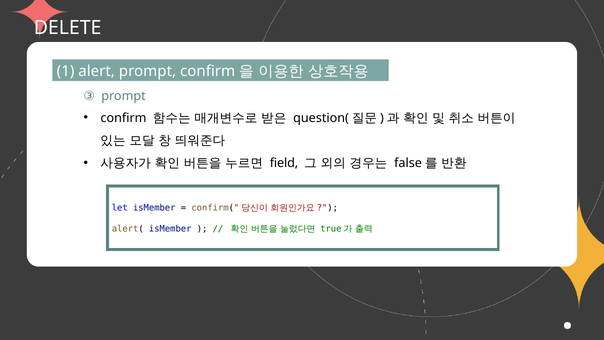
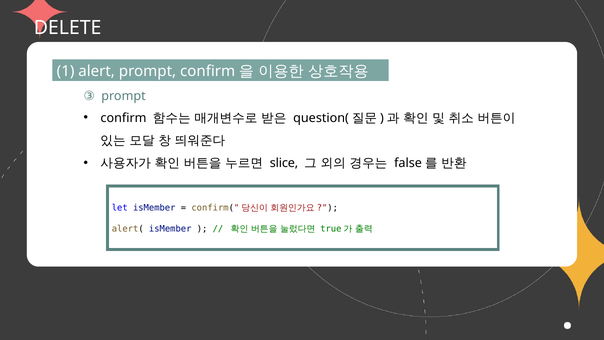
field: field -> slice (284, 163)
